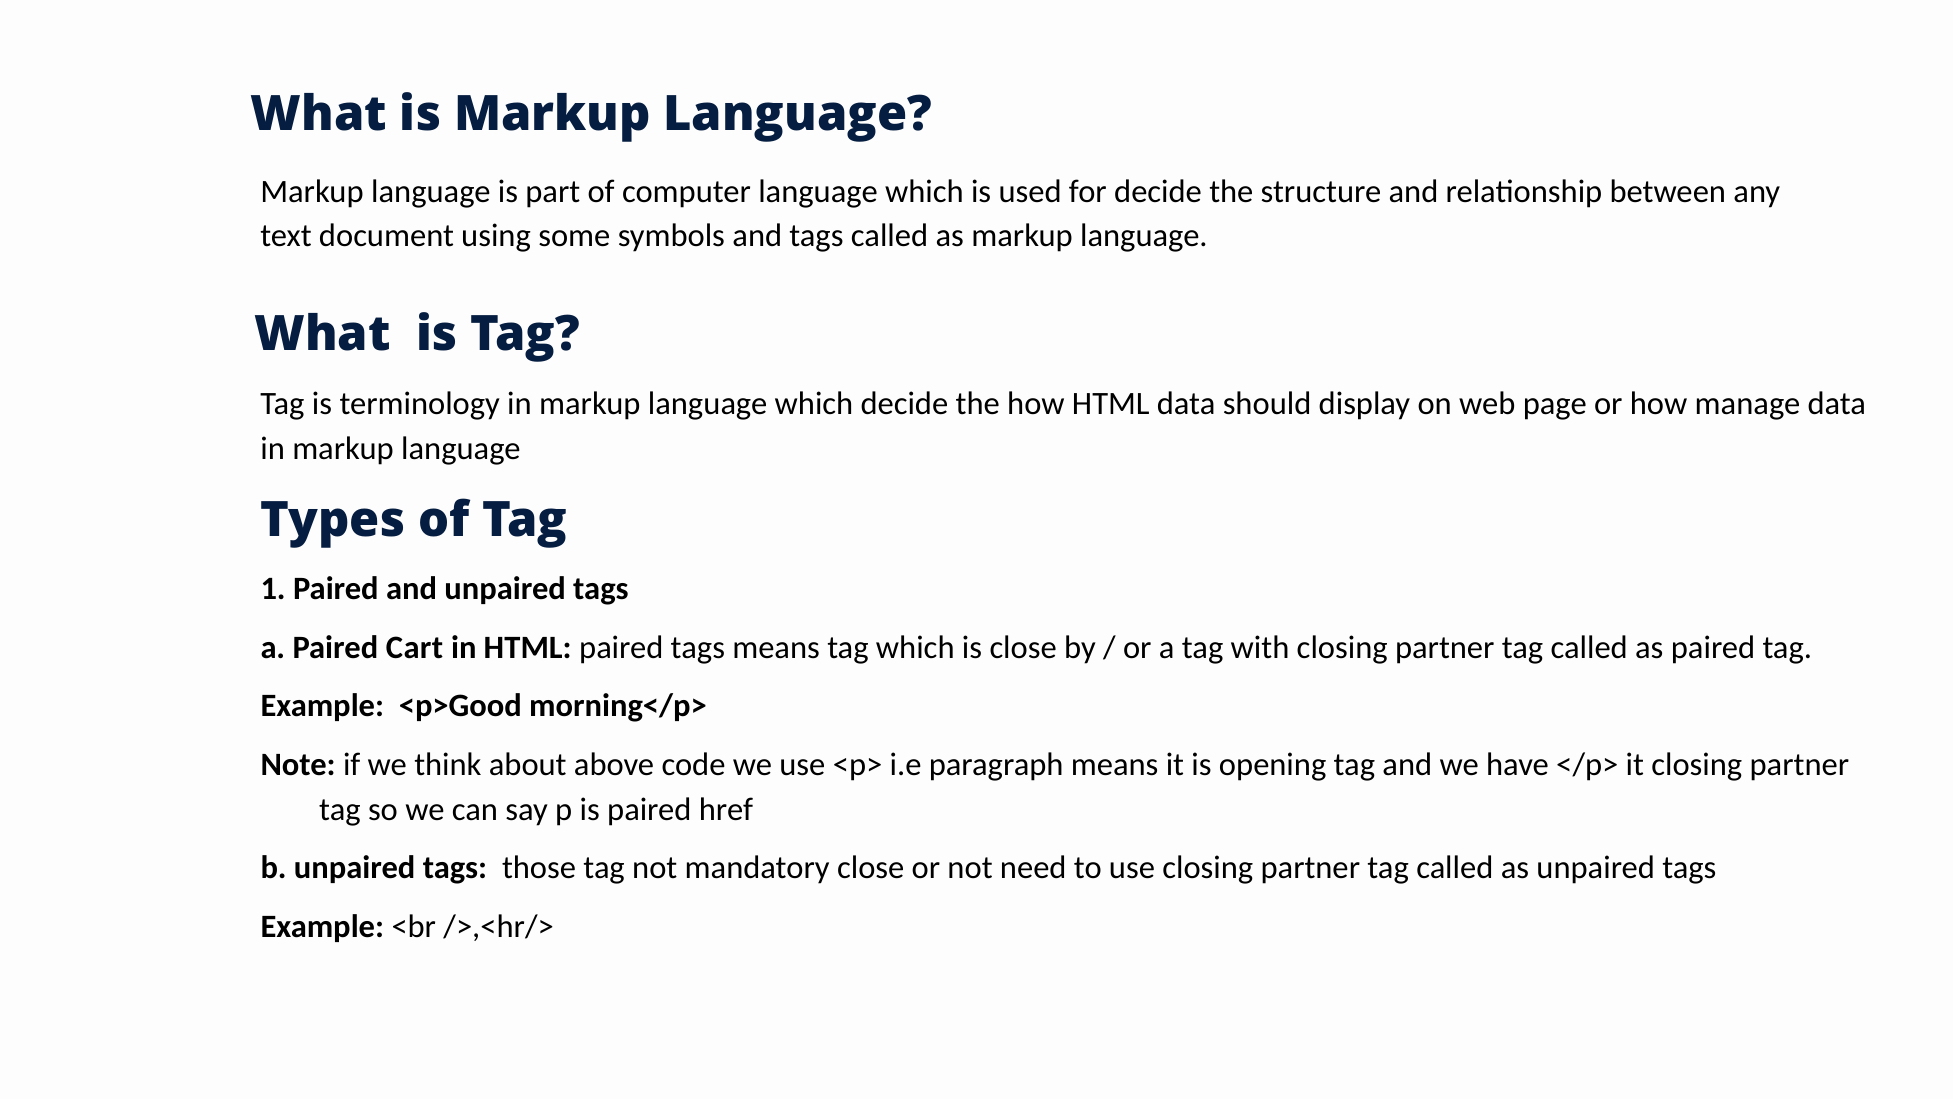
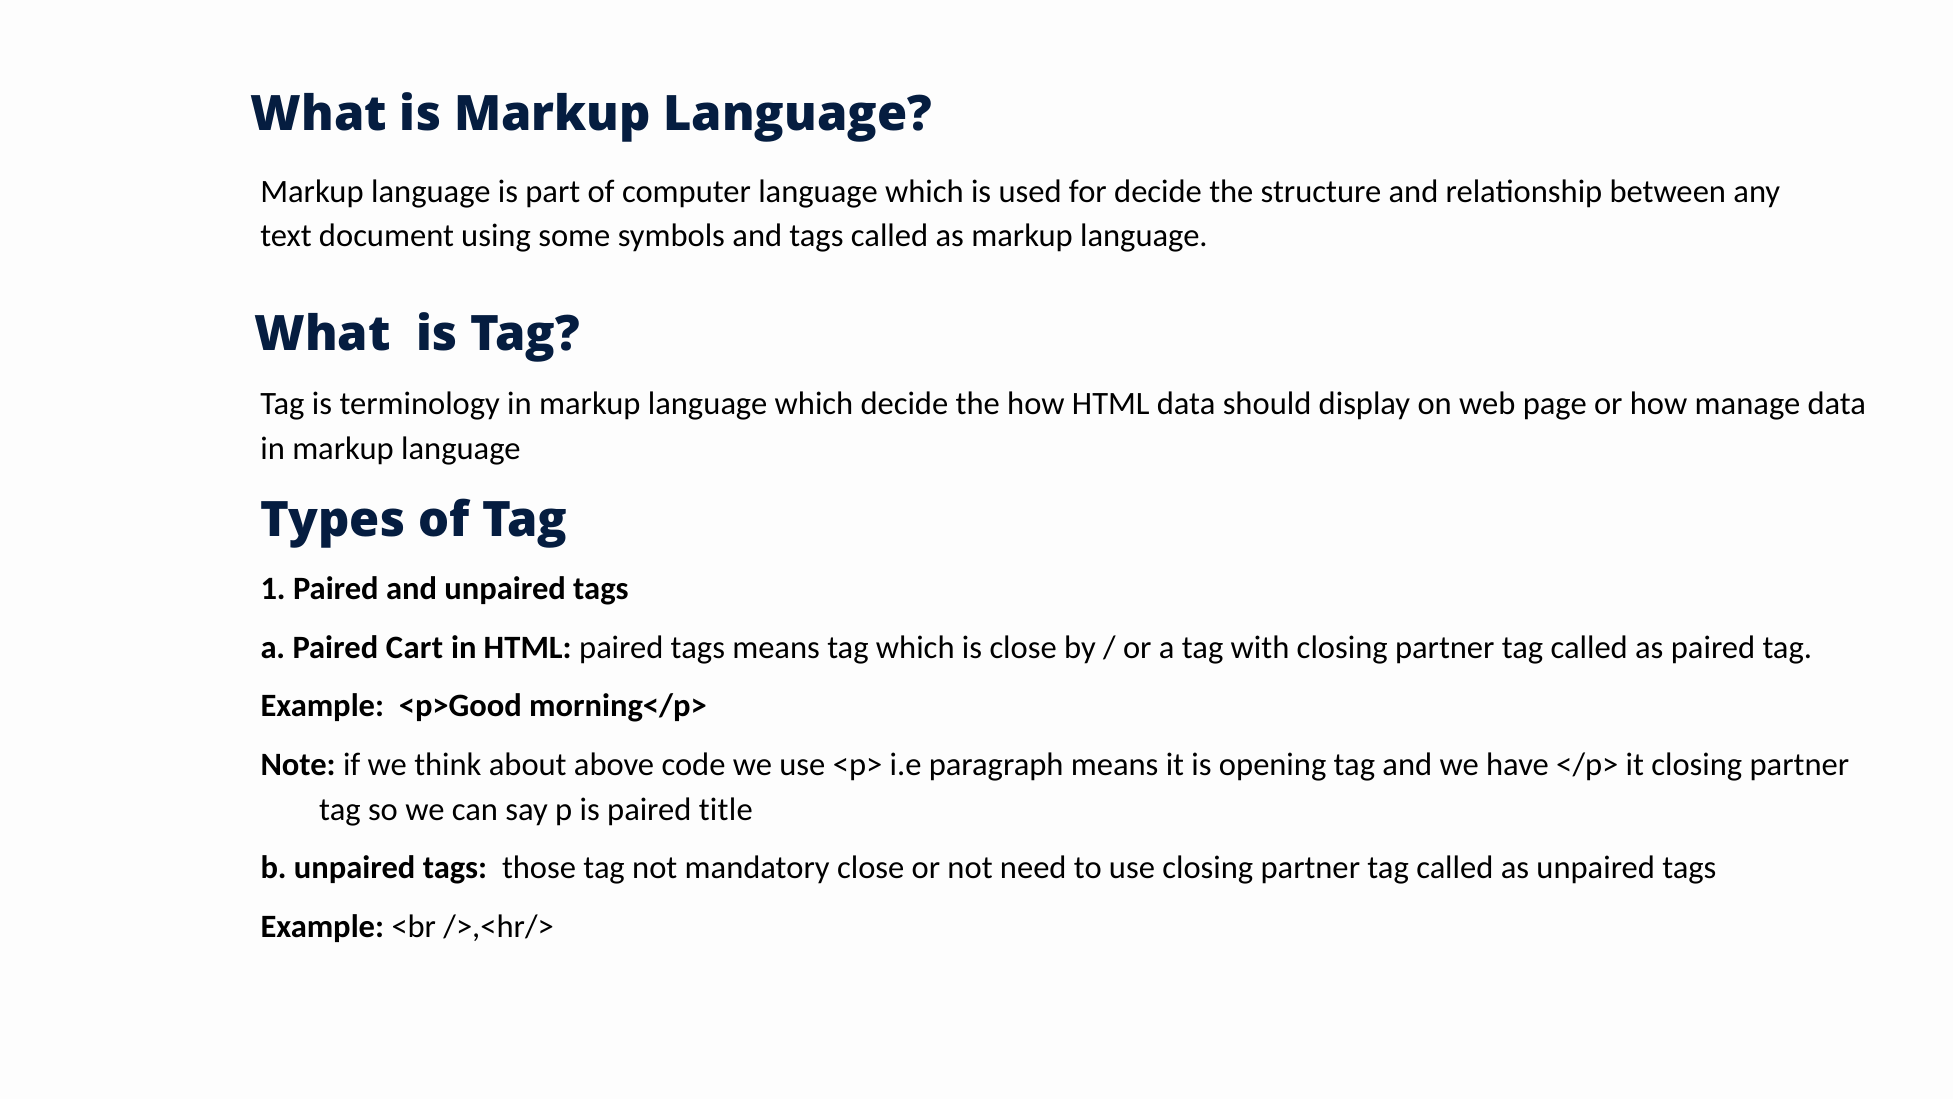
href: href -> title (726, 809)
